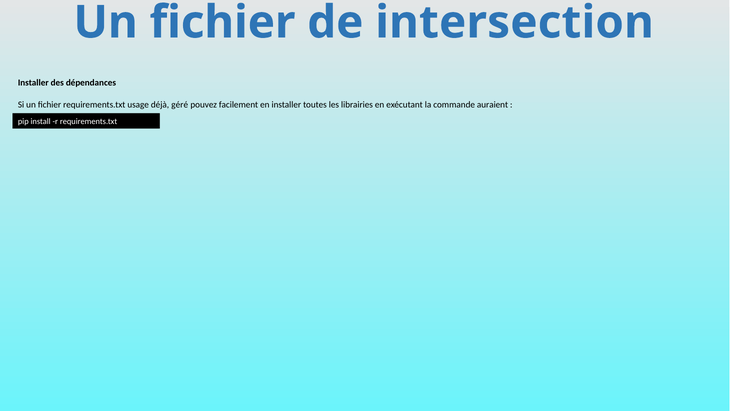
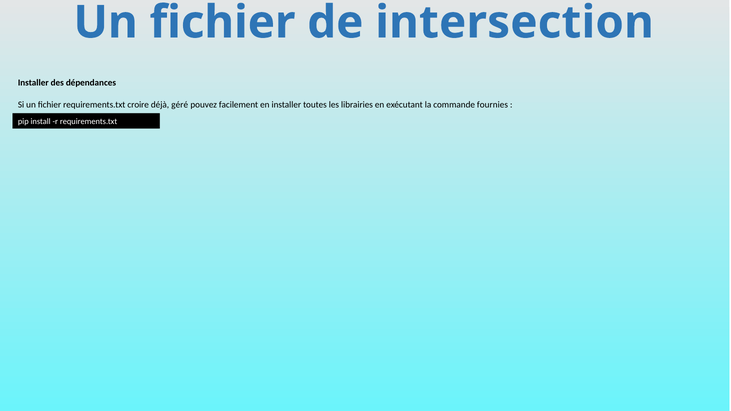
usage: usage -> croire (138, 105)
auraient: auraient -> fournies (492, 105)
